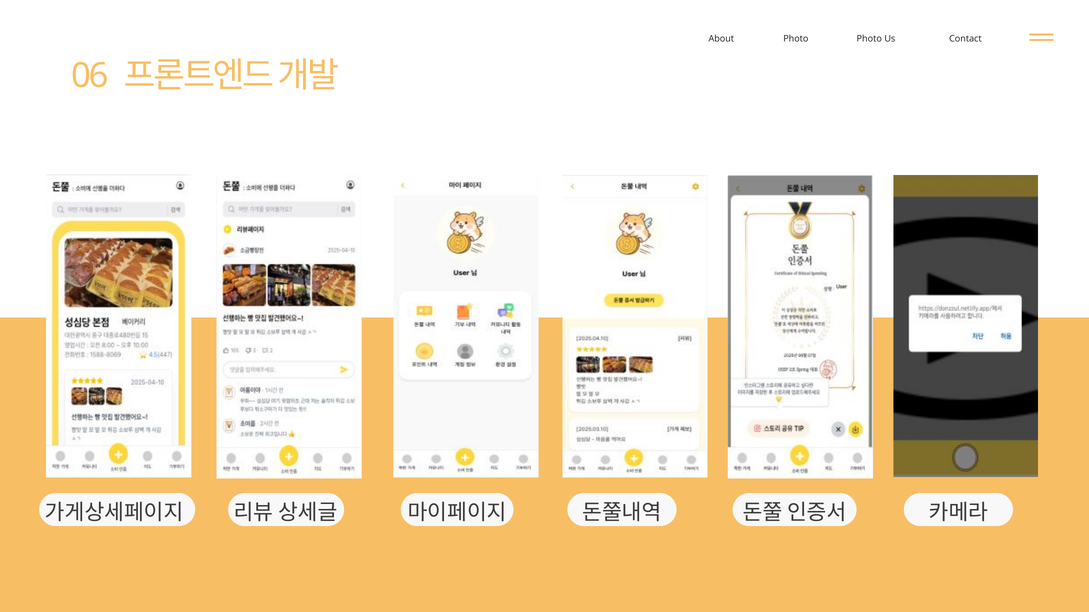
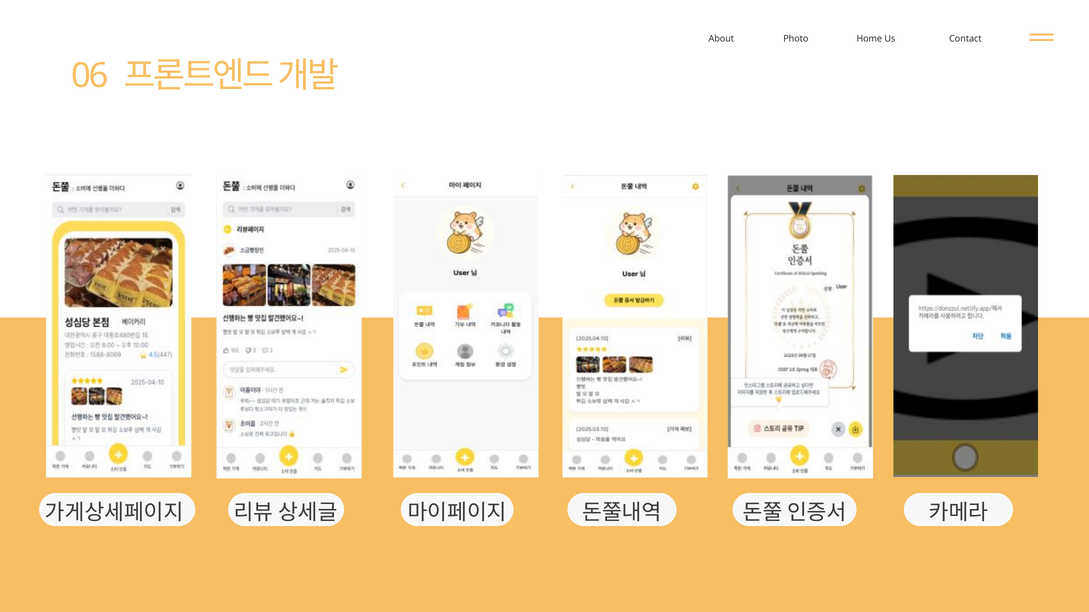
Photo: Photo -> Home (869, 39)
